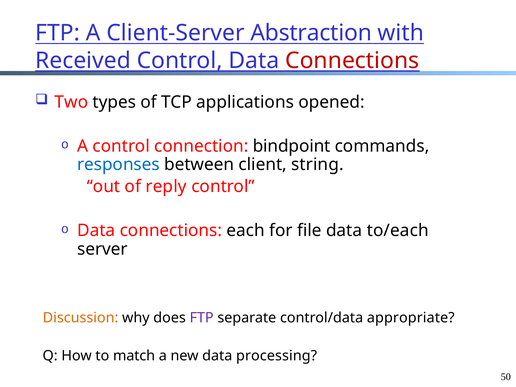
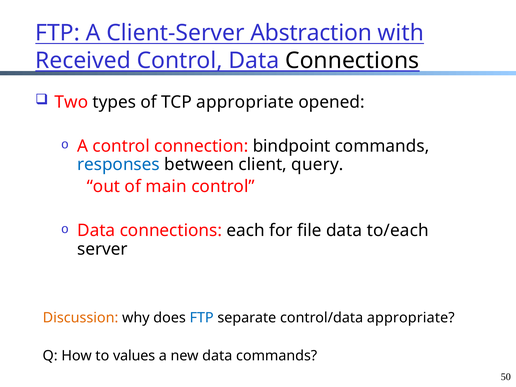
Connections colour: red -> black (352, 61)
TCP applications: applications -> appropriate (245, 102)
string: string -> query (317, 165)
reply: reply -> main (166, 187)
FTP colour: purple -> blue (202, 318)
match: match -> values (134, 356)
data processing: processing -> commands (277, 356)
